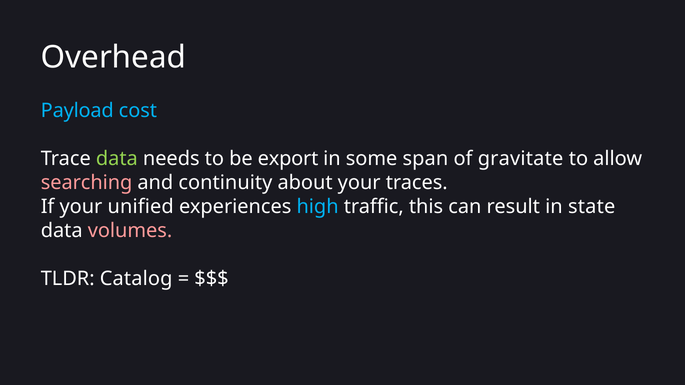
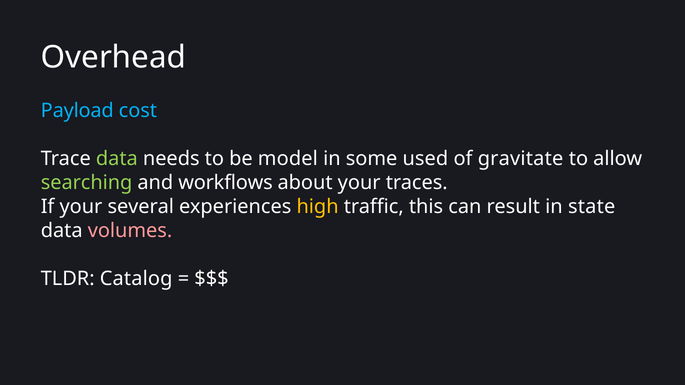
export: export -> model (288, 159)
span: span -> used (425, 159)
searching colour: pink -> light green (87, 183)
continuity: continuity -> workflows (226, 183)
unified: unified -> several (141, 207)
high colour: light blue -> yellow (318, 207)
